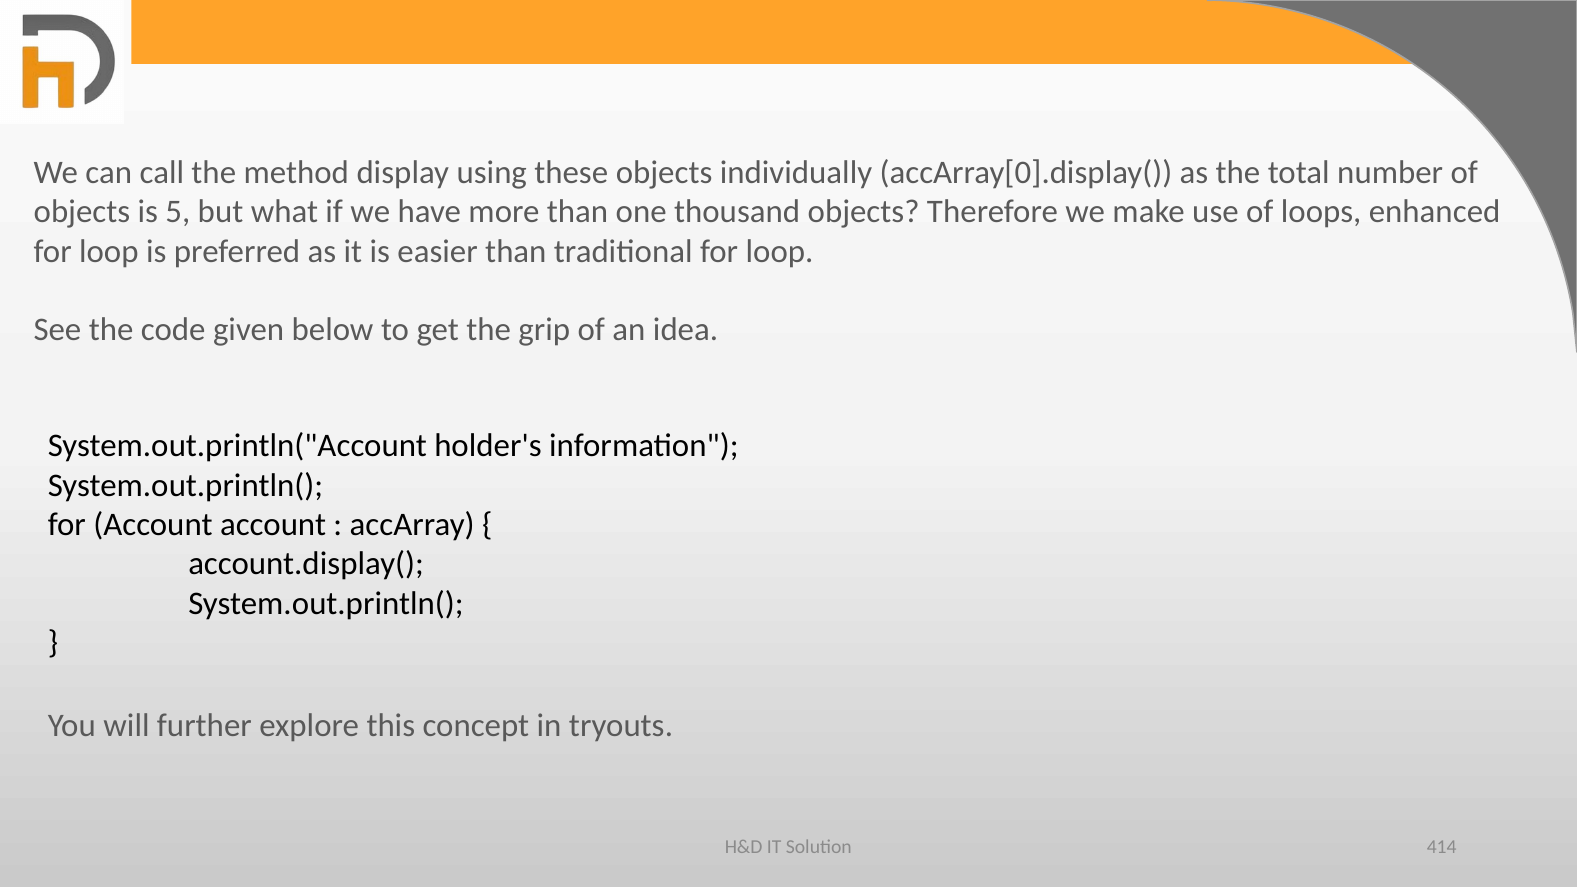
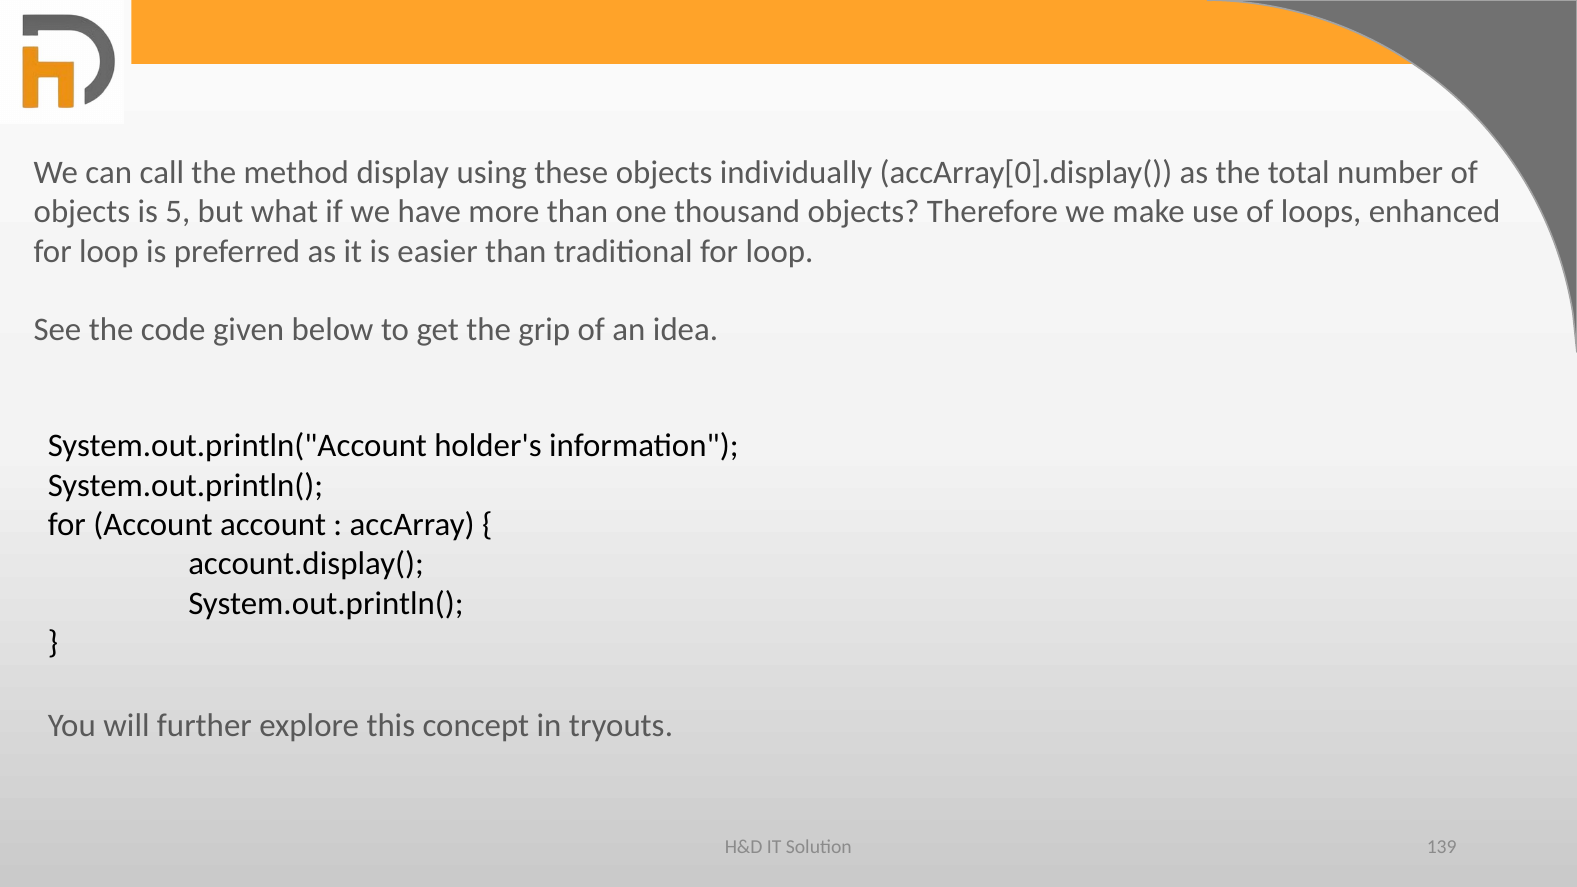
414: 414 -> 139 (1442, 847)
